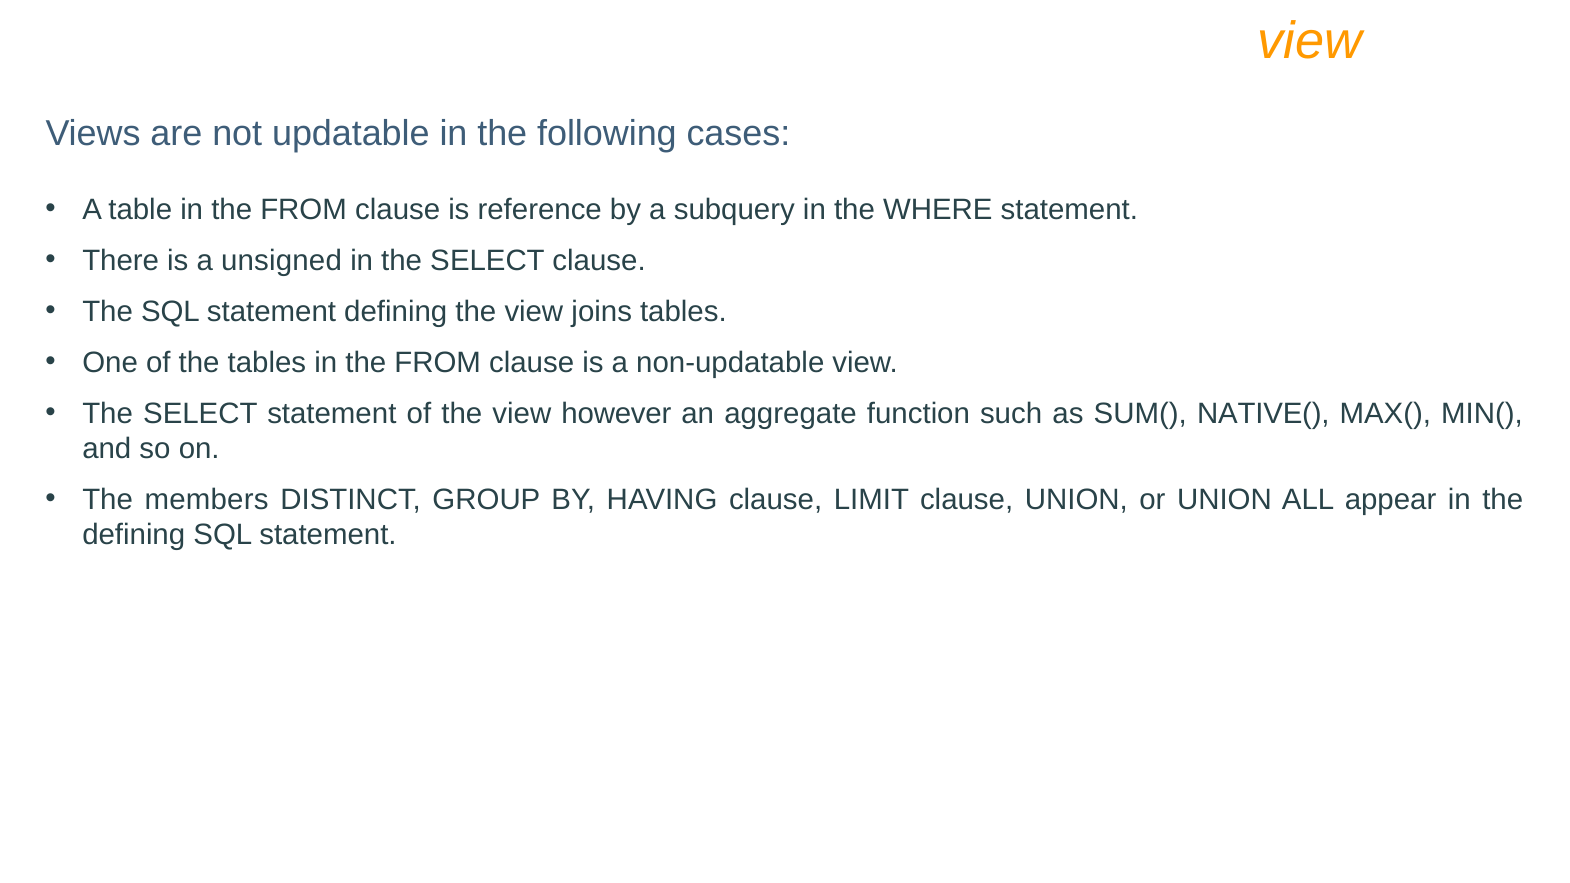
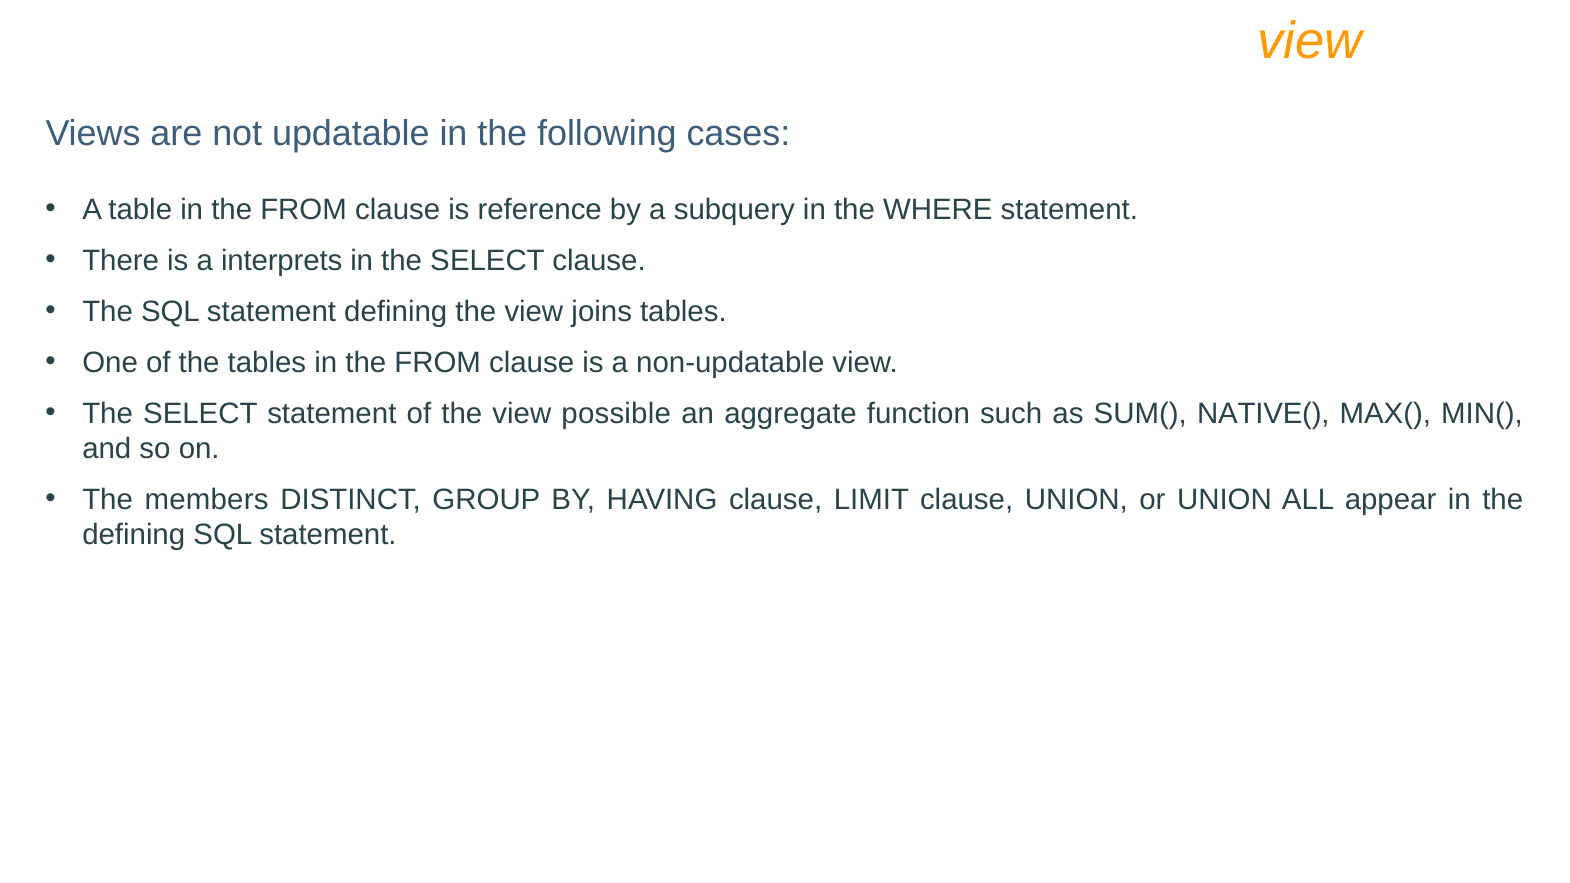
unsigned: unsigned -> interprets (282, 260)
however: however -> possible (616, 413)
